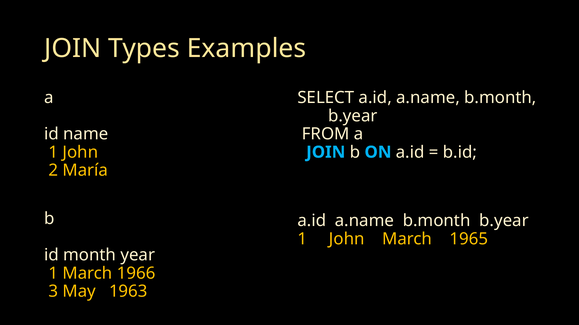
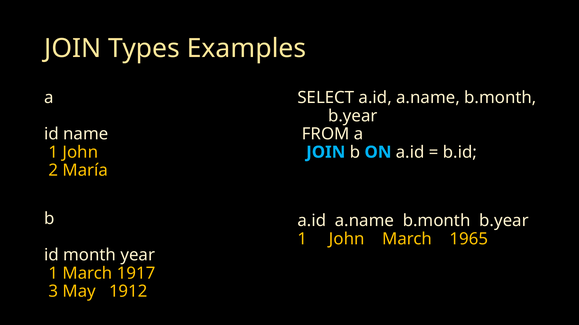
1966: 1966 -> 1917 (136, 274)
1963: 1963 -> 1912 (128, 292)
